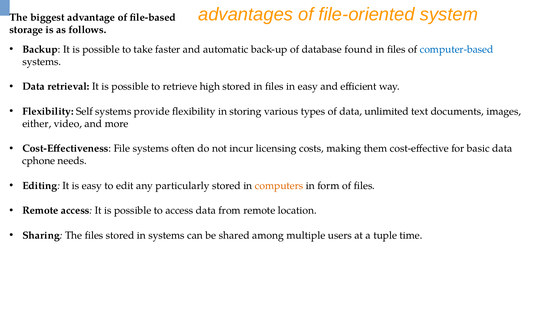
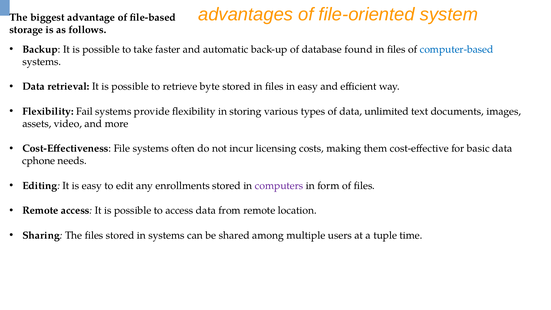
high: high -> byte (210, 86)
Self: Self -> Fail (85, 111)
either: either -> assets (37, 124)
particularly: particularly -> enrollments (183, 186)
computers colour: orange -> purple (279, 186)
